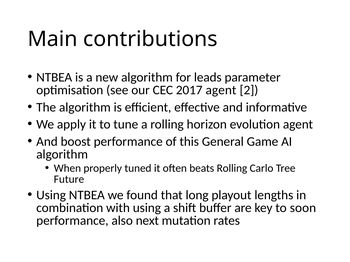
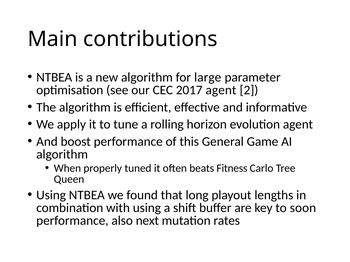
leads: leads -> large (208, 78)
beats Rolling: Rolling -> Fitness (232, 169)
Future: Future -> Queen (69, 179)
